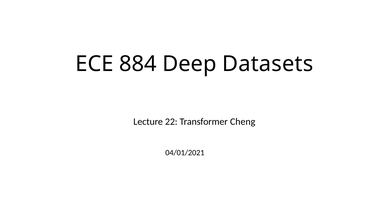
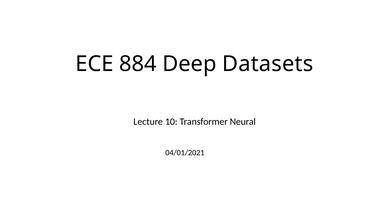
22: 22 -> 10 (171, 122)
Cheng: Cheng -> Neural (243, 122)
